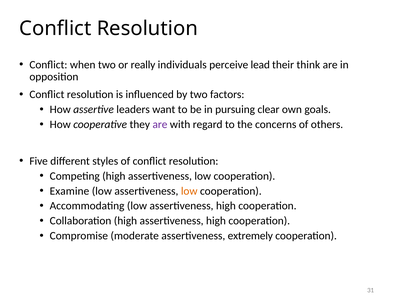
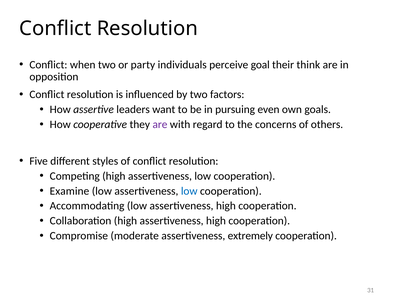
really: really -> party (143, 65)
lead: lead -> goal (260, 65)
clear: clear -> even (269, 110)
low colour: orange -> blue (189, 191)
